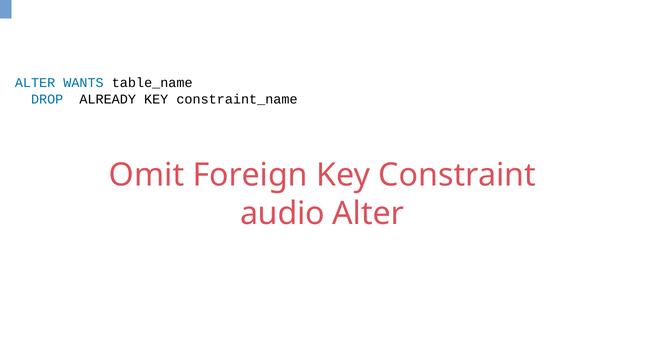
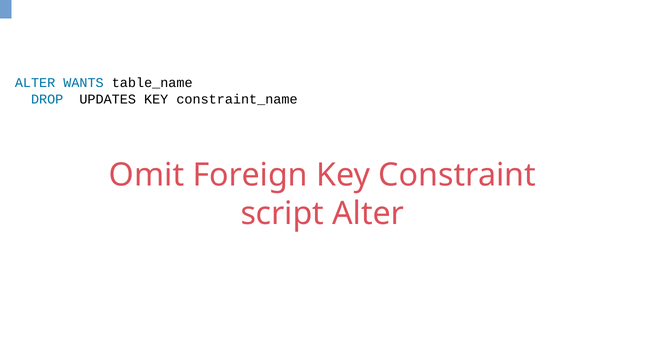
ALREADY: ALREADY -> UPDATES (108, 99)
audio: audio -> script (282, 214)
